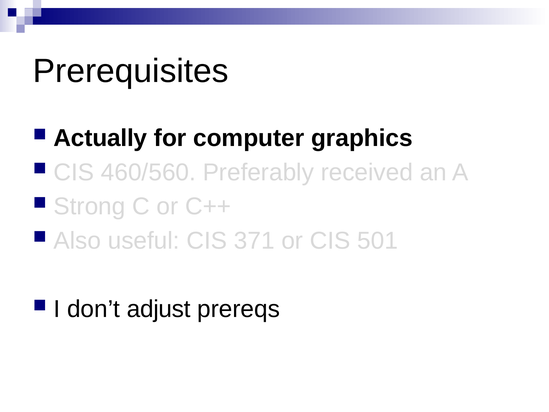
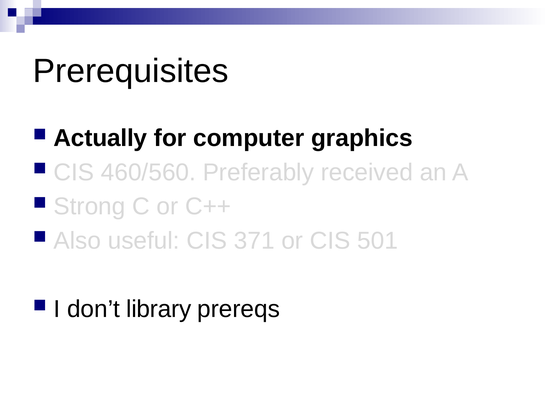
adjust: adjust -> library (159, 309)
